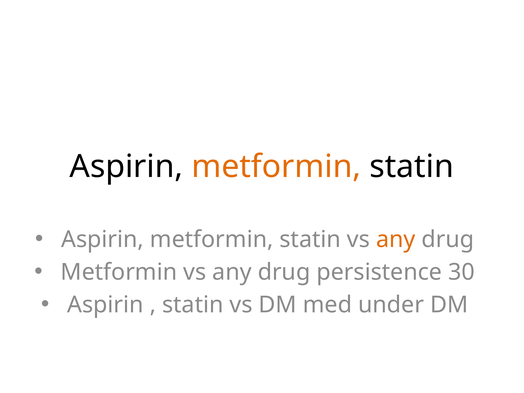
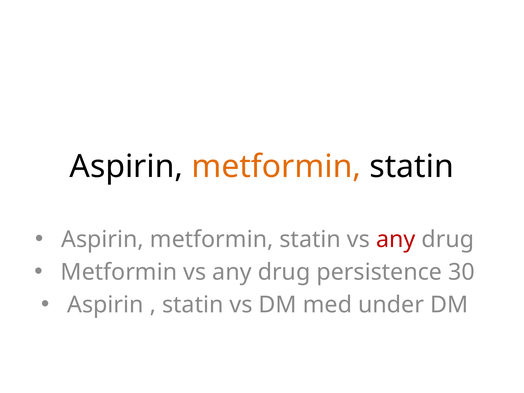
any colour: orange -> red (396, 240)
